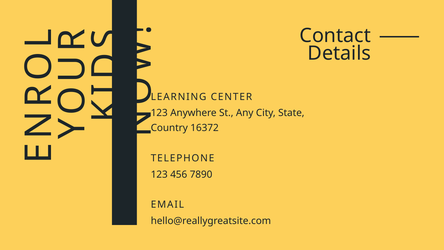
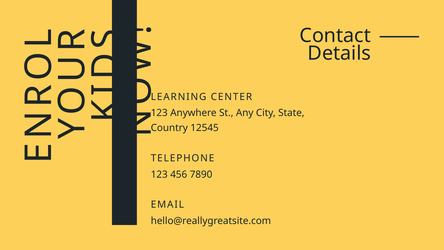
16372: 16372 -> 12545 (205, 128)
